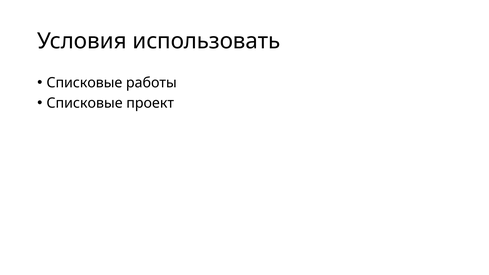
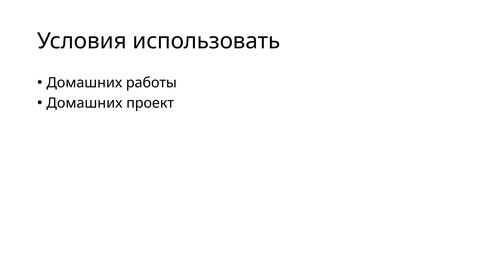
Списковые: Списковые -> Домашних (84, 83)
Списковые: Списковые -> Домашних (84, 103)
